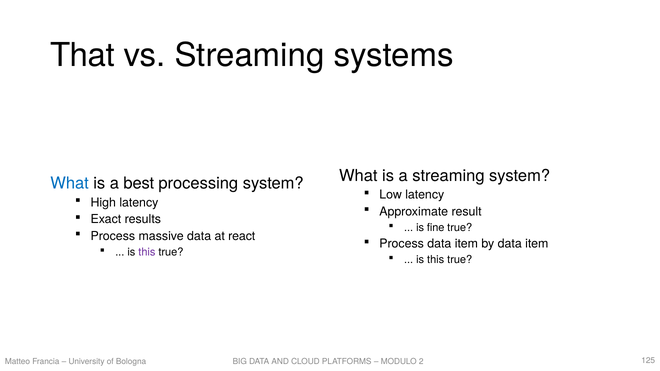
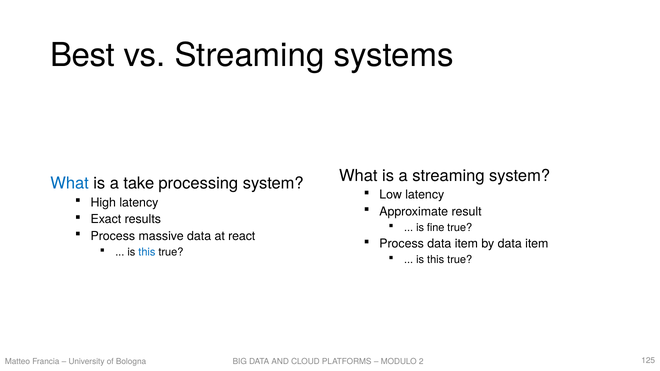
That: That -> Best (83, 55)
best: best -> take (139, 184)
this colour: purple -> blue (147, 252)
